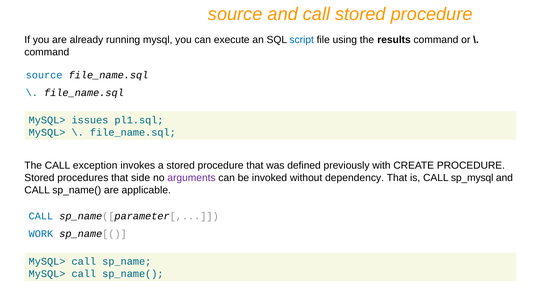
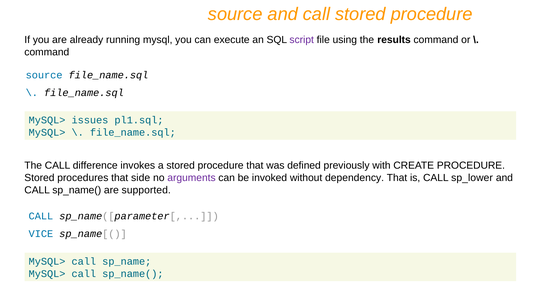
script colour: blue -> purple (302, 40)
exception: exception -> difference (95, 166)
sp_mysql: sp_mysql -> sp_lower (472, 178)
applicable: applicable -> supported (146, 190)
WORK: WORK -> VICE (41, 234)
